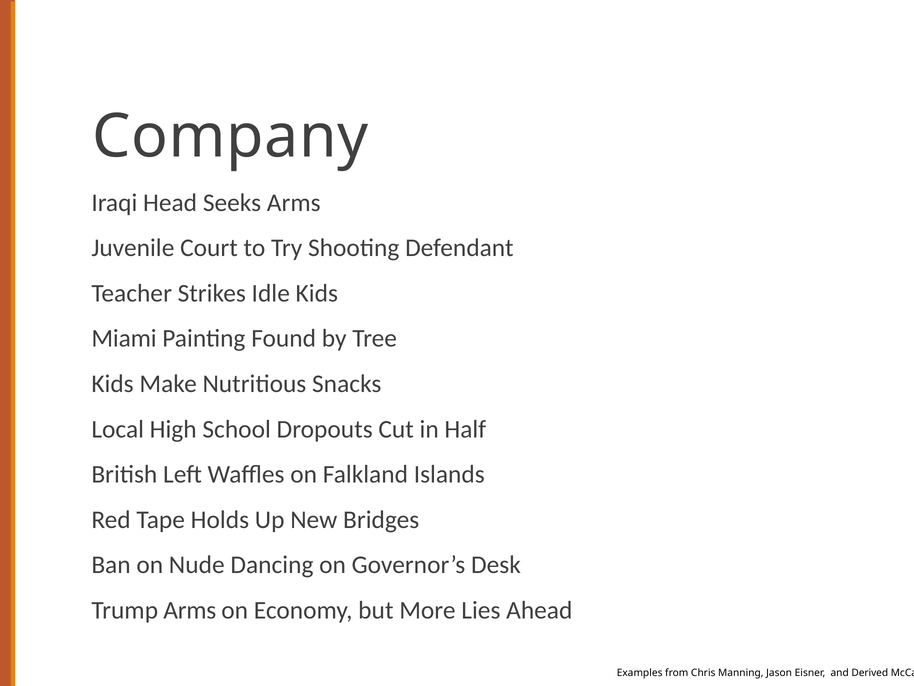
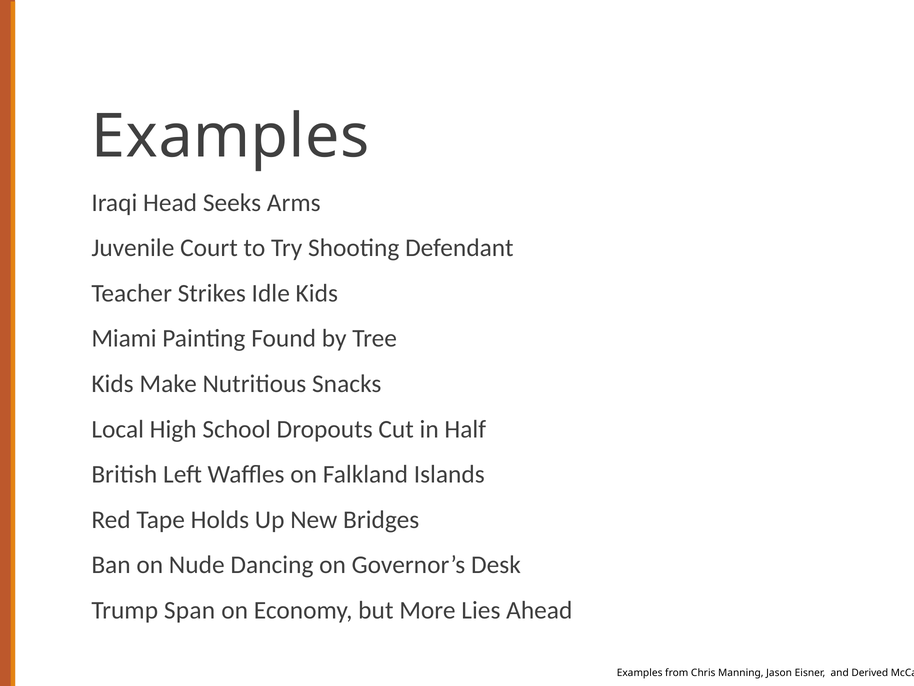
Company: Company -> Examples (230, 137)
Trump Arms: Arms -> Span (190, 610)
